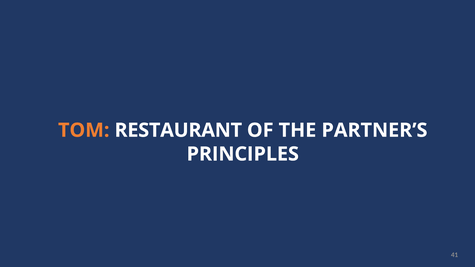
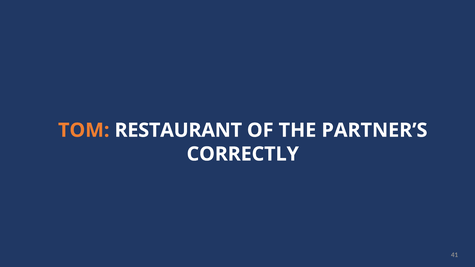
PRINCIPLES: PRINCIPLES -> CORRECTLY (243, 154)
